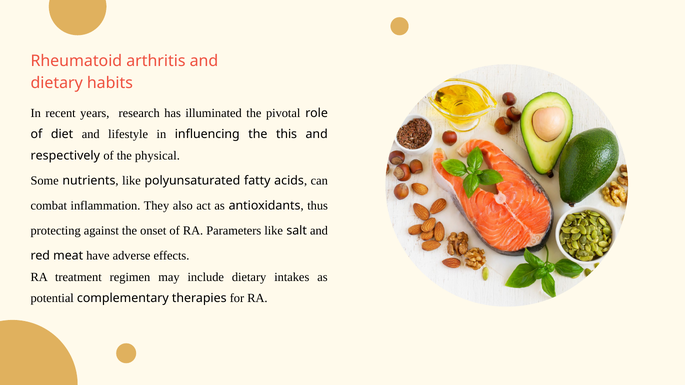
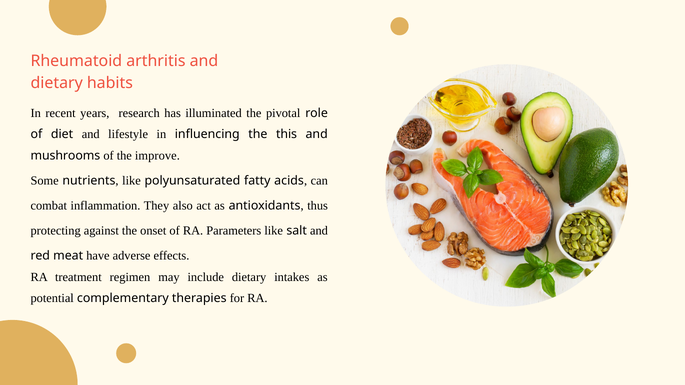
respectively: respectively -> mushrooms (65, 156)
physical: physical -> improve (157, 156)
